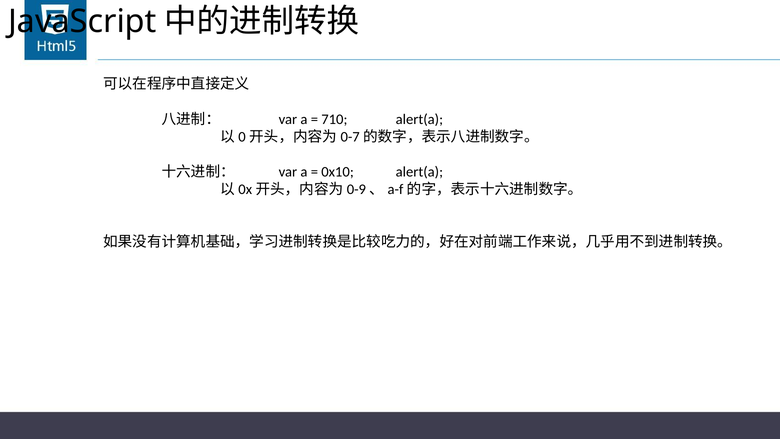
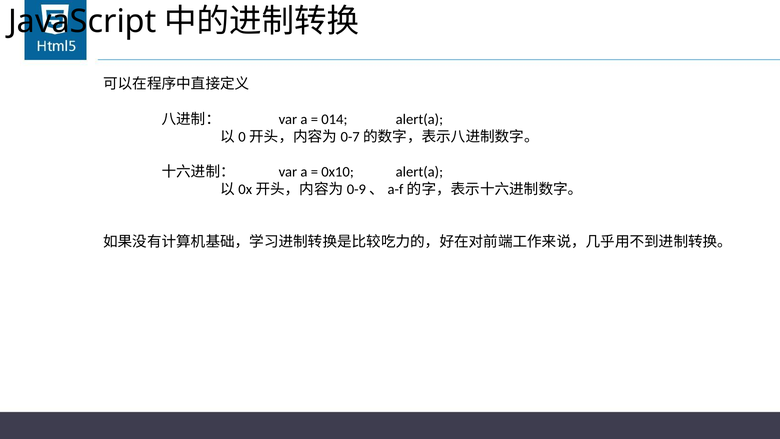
710: 710 -> 014 (334, 119)
